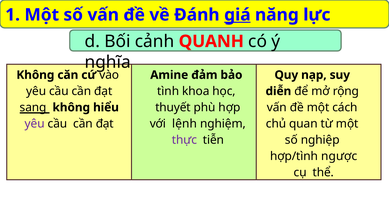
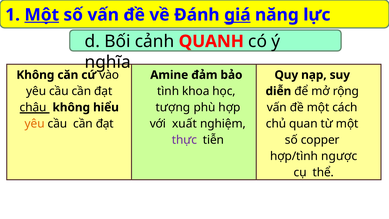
Một underline: none -> present (42, 15)
sang: sang -> chậu (33, 107)
thuyết: thuyết -> tượng (173, 107)
yêu colour: purple -> orange (35, 124)
lệnh: lệnh -> xuất (185, 124)
nghiệp: nghiệp -> copper (320, 140)
